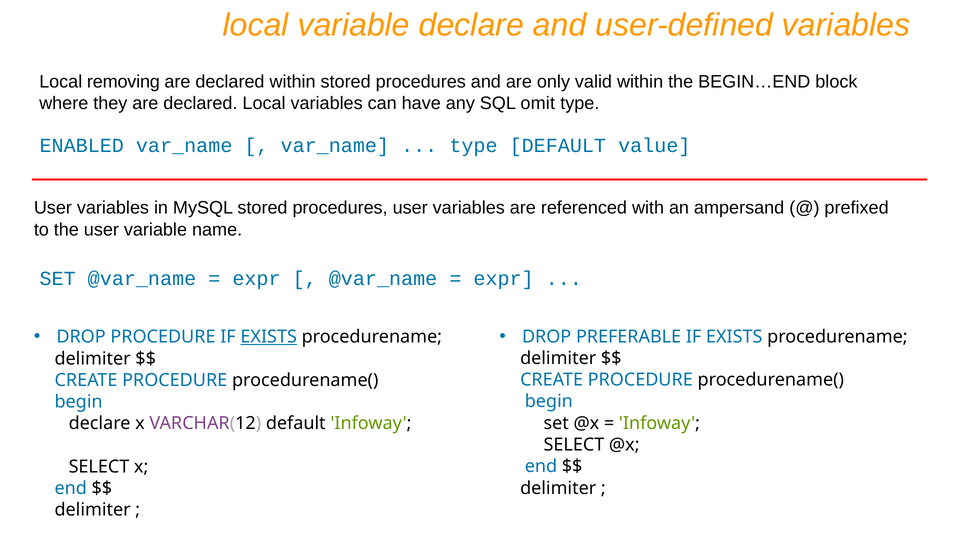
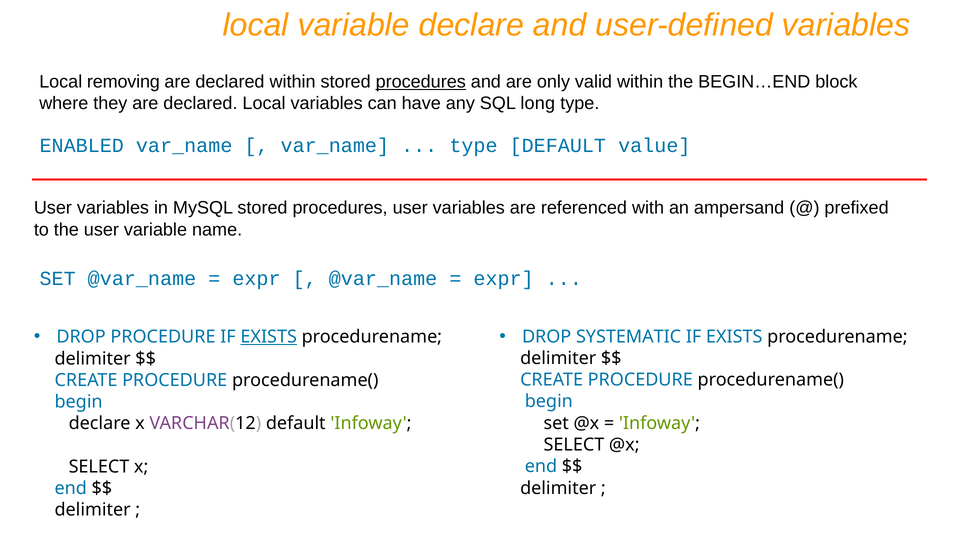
procedures underline: none -> present (421, 82)
omit: omit -> long (538, 103)
PREFERABLE: PREFERABLE -> SYSTEMATIC (629, 337)
